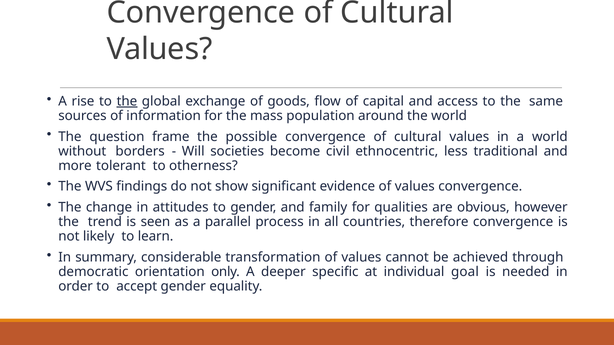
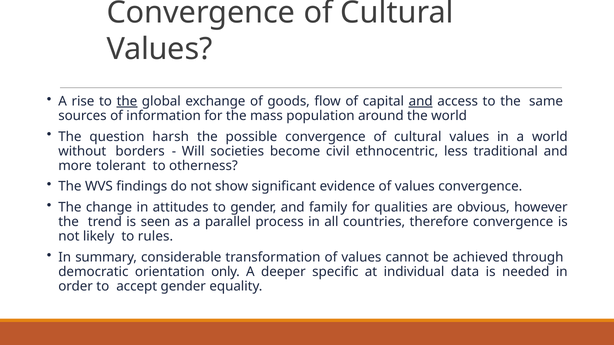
and underline: none -> present (421, 101)
frame: frame -> harsh (171, 137)
learn: learn -> rules (155, 237)
goal: goal -> data (465, 272)
